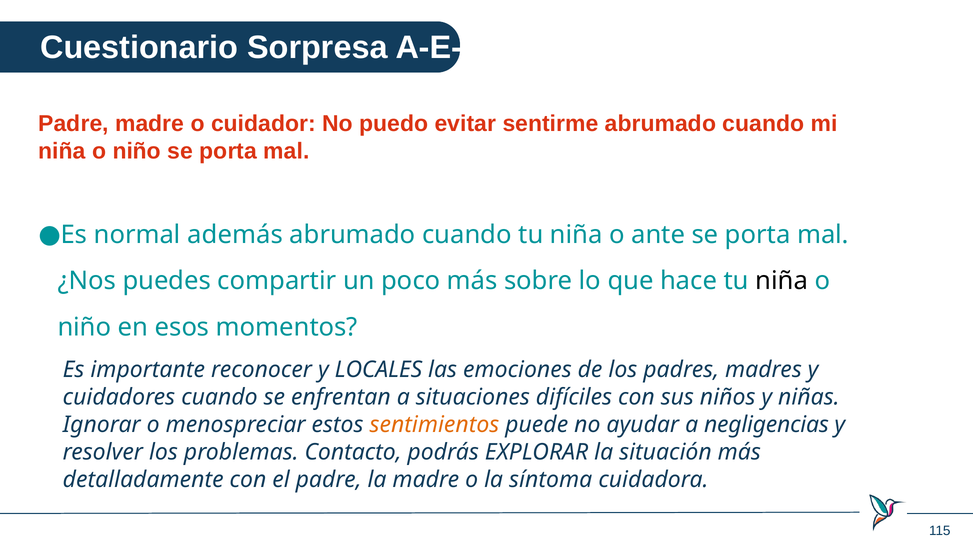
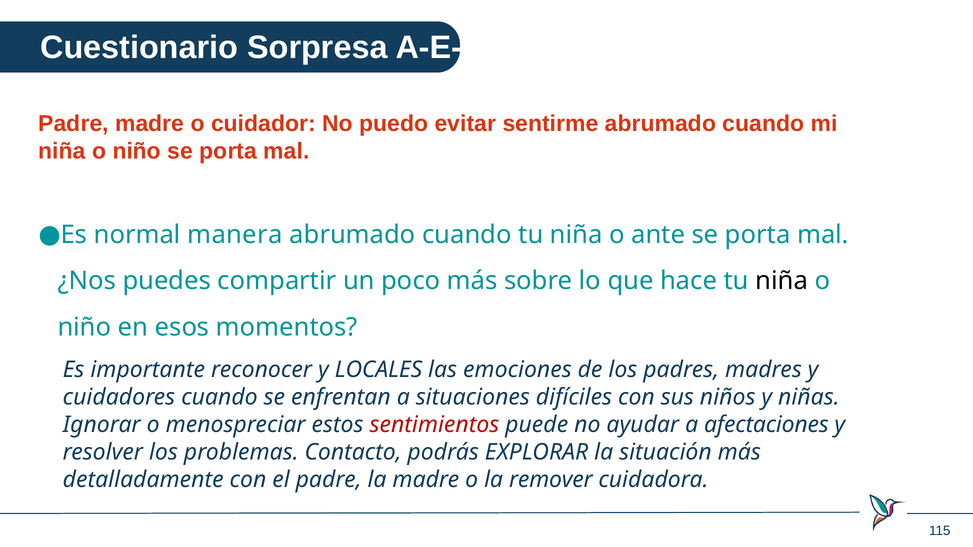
además: además -> manera (235, 235)
sentimientos colour: orange -> red (434, 425)
negligencias: negligencias -> afectaciones (766, 425)
síntoma: síntoma -> remover (551, 480)
